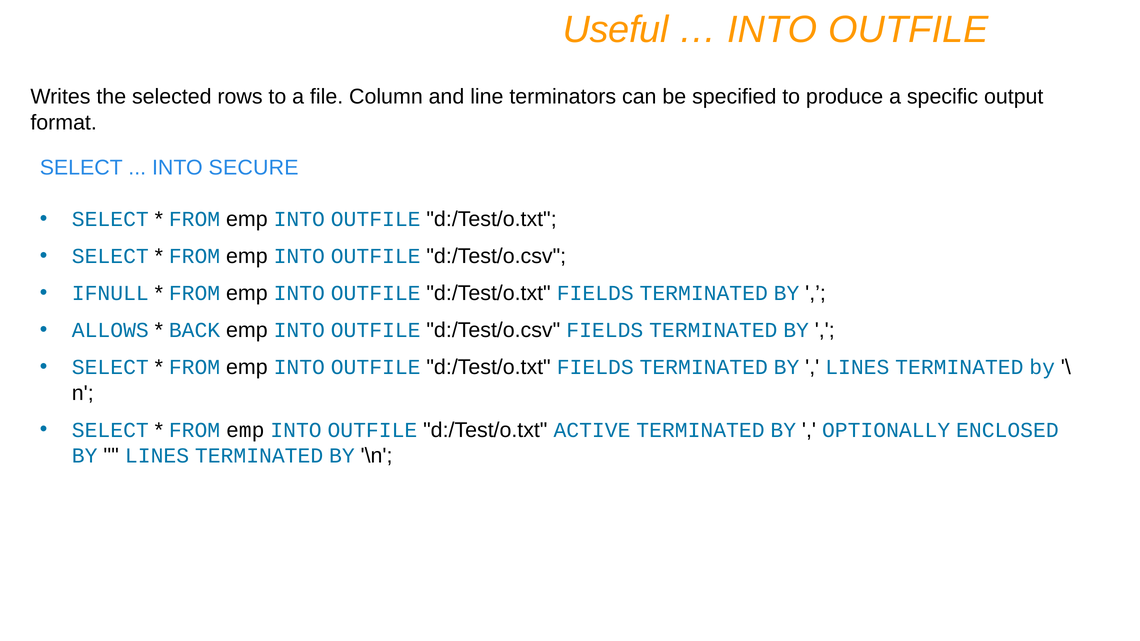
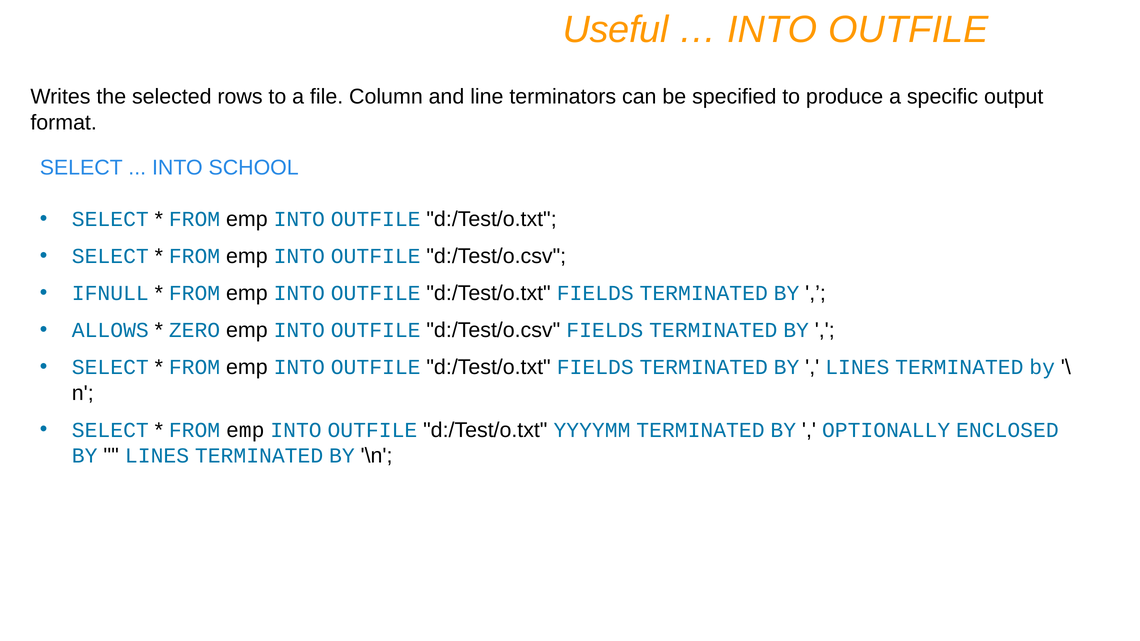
SECURE: SECURE -> SCHOOL (254, 168)
BACK: BACK -> ZERO (195, 331)
ACTIVE: ACTIVE -> YYYYMM (592, 430)
